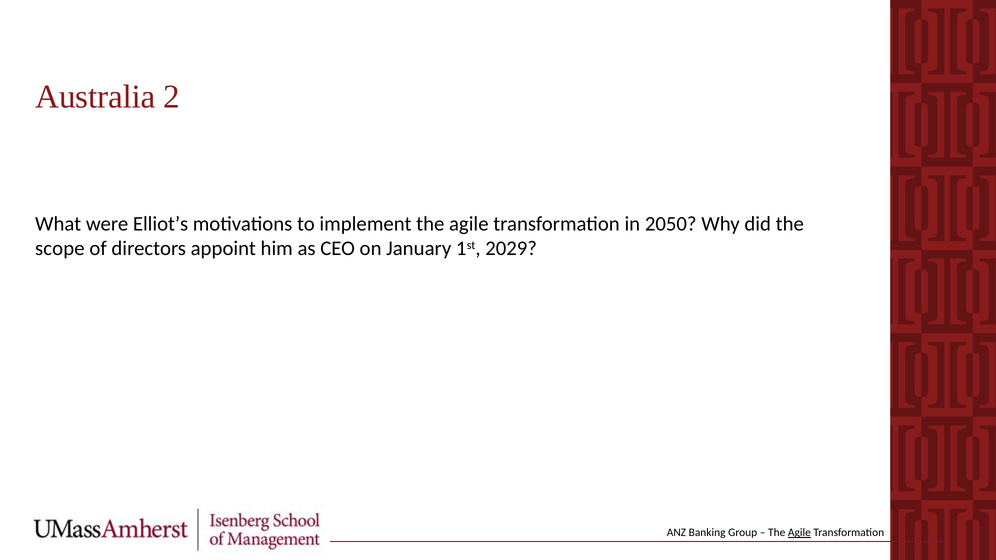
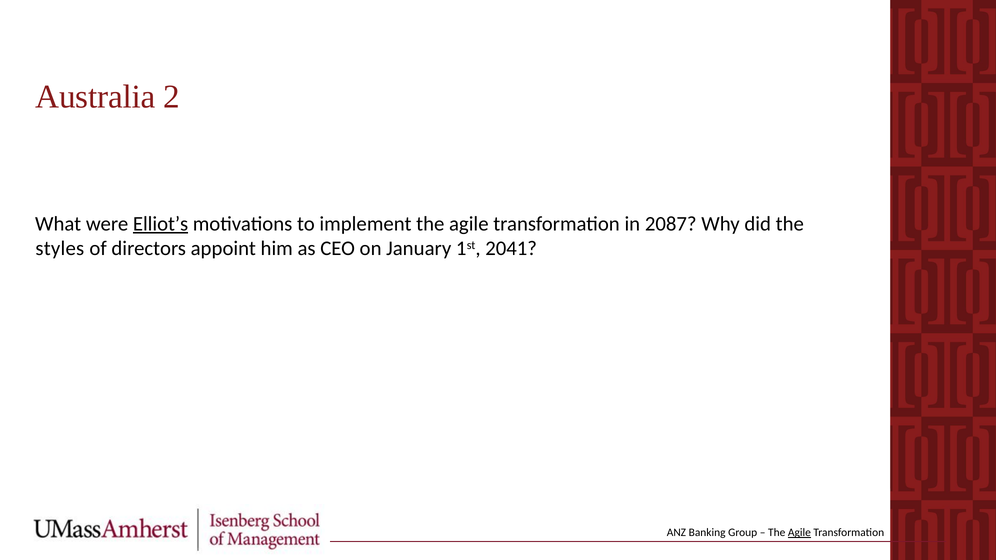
Elliot’s underline: none -> present (161, 224)
2050: 2050 -> 2087 (671, 224)
scope: scope -> styles (60, 249)
2029: 2029 -> 2041 (511, 249)
